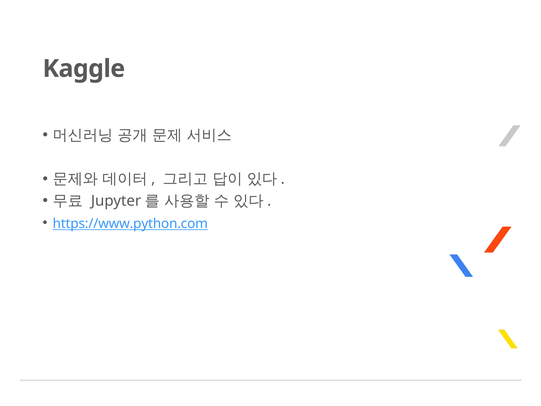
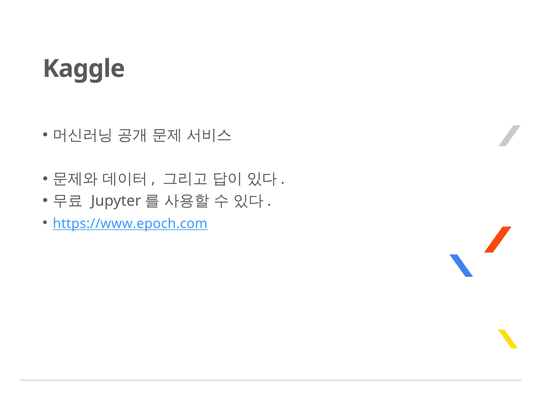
https://www.python.com: https://www.python.com -> https://www.epoch.com (130, 223)
